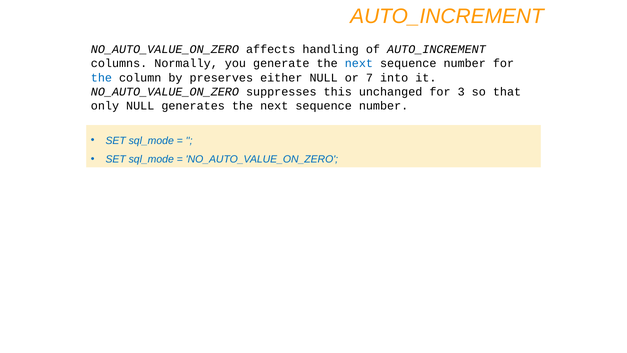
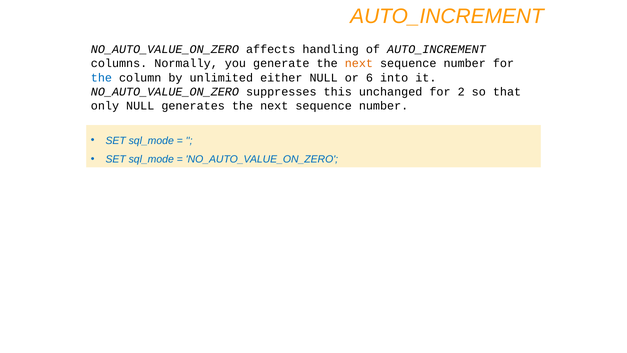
next colour: blue -> orange (359, 63)
preserves: preserves -> unlimited (221, 78)
7: 7 -> 6 (369, 78)
3: 3 -> 2 (461, 92)
